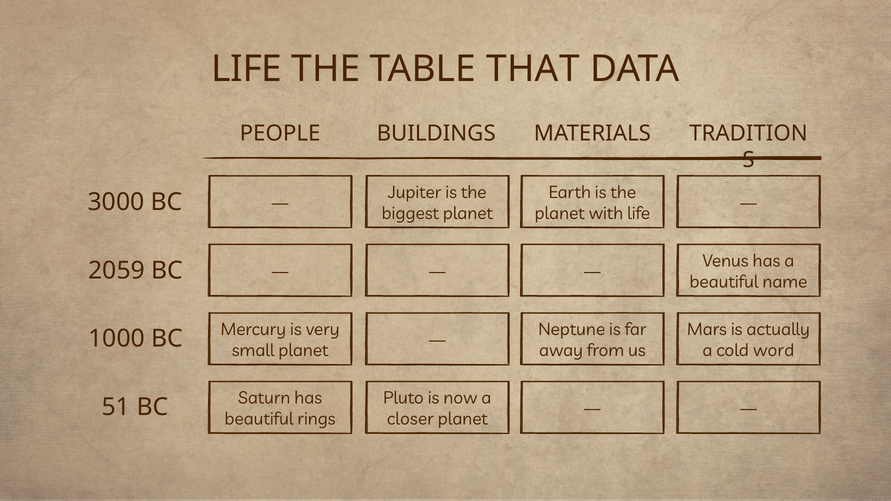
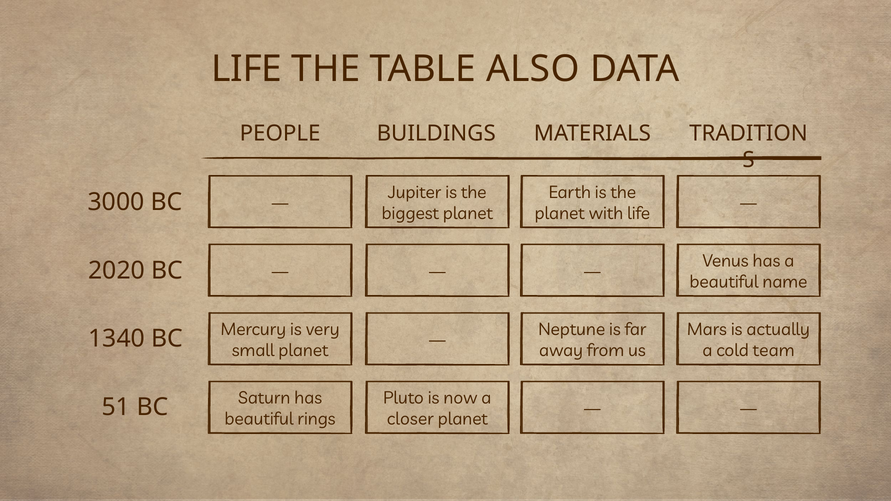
THAT: THAT -> ALSO (533, 69)
2059: 2059 -> 2020 (117, 271)
1000: 1000 -> 1340 (117, 339)
word: word -> team (774, 351)
